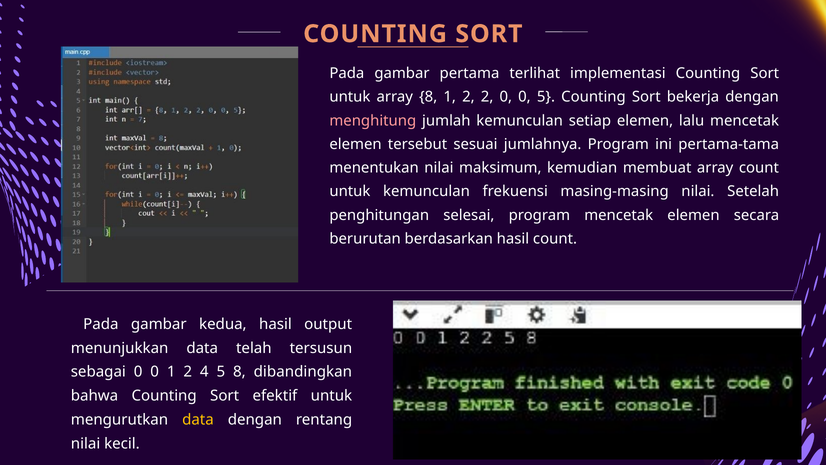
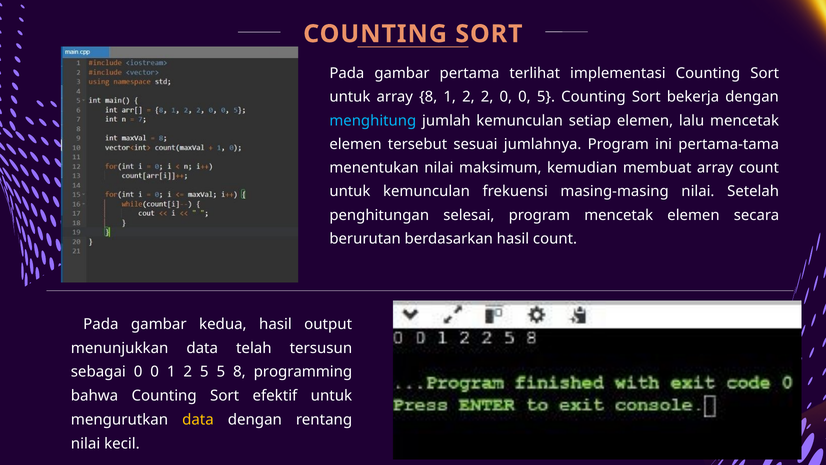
menghitung colour: pink -> light blue (373, 121)
2 4: 4 -> 5 (204, 372)
dibandingkan: dibandingkan -> programming (303, 372)
